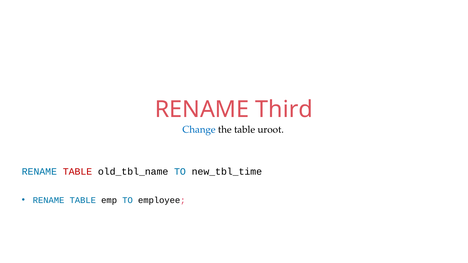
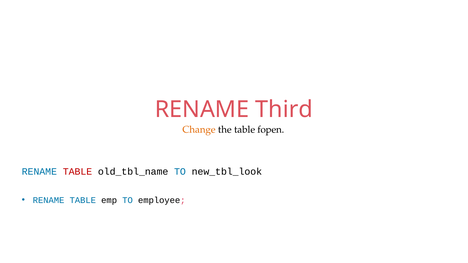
Change colour: blue -> orange (199, 130)
uroot: uroot -> fopen (271, 130)
new_tbl_time: new_tbl_time -> new_tbl_look (227, 172)
